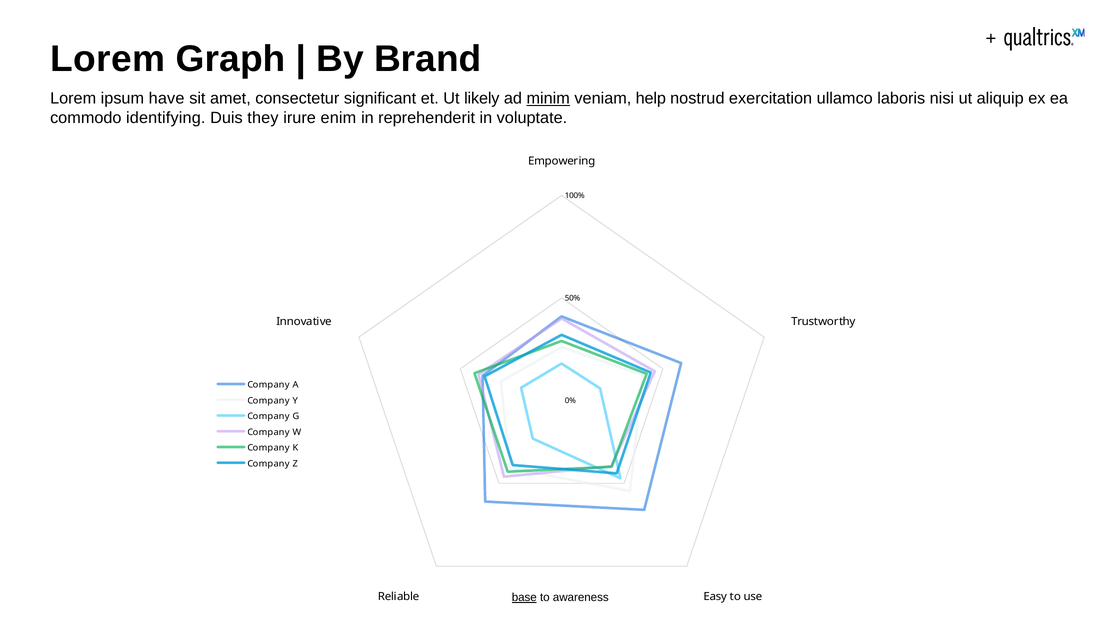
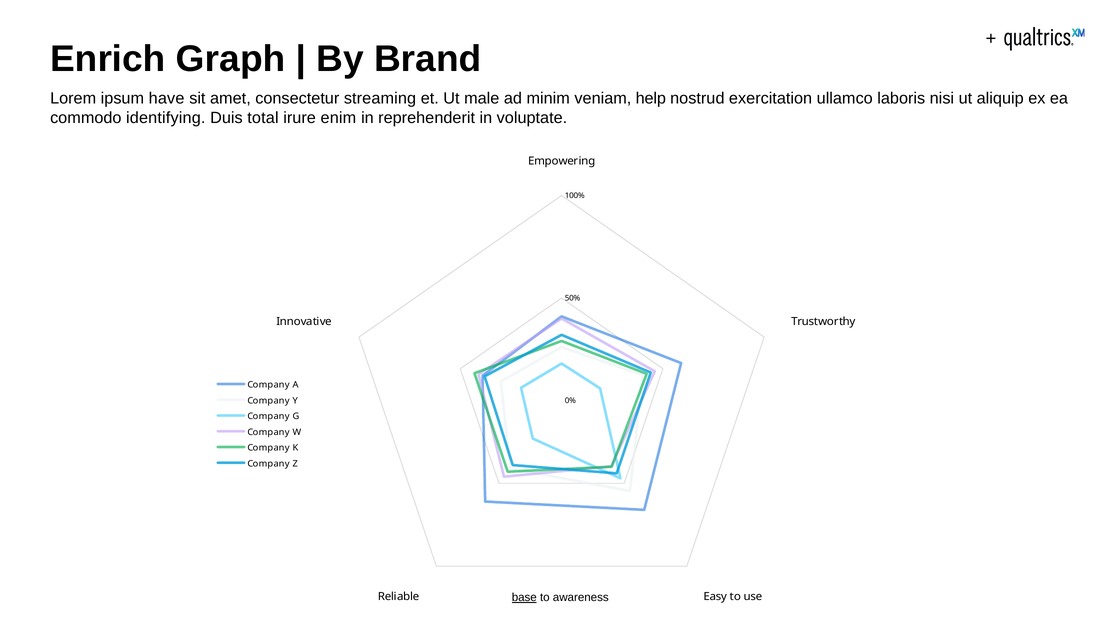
Lorem: Lorem -> Enrich (108, 59)
significant: significant -> streaming (380, 99)
likely: likely -> male (482, 99)
minim underline: present -> none (548, 99)
they: they -> total (263, 118)
